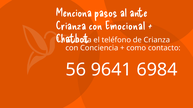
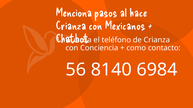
ante: ante -> hace (138, 13)
Emocional: Emocional -> Mexicanos (125, 26)
9641: 9641 -> 8140 (111, 70)
